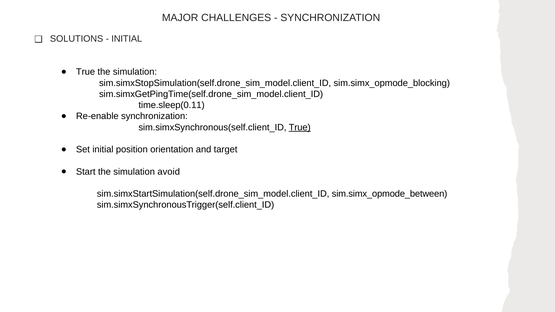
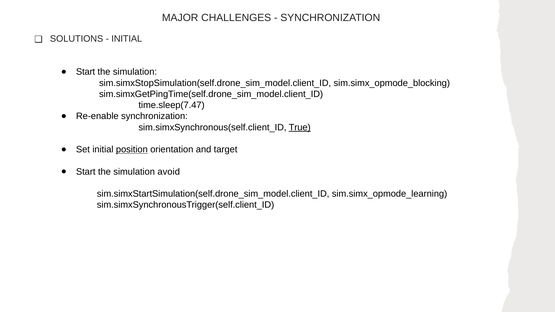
True: True -> Start (86, 72)
time.sleep(0.11: time.sleep(0.11 -> time.sleep(7.47 (172, 105)
position underline: none -> present (132, 150)
sim.simx_opmode_between: sim.simx_opmode_between -> sim.simx_opmode_learning (390, 194)
